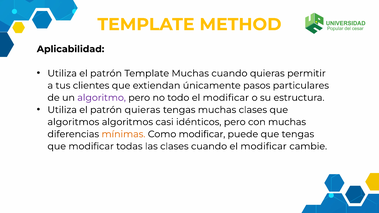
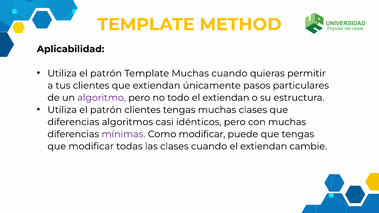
todo el modificar: modificar -> extiendan (226, 98)
patrón quieras: quieras -> clientes (142, 110)
algoritmos: algoritmos -> diferencias (73, 122)
mínimas colour: orange -> purple (123, 134)
cuando el modificar: modificar -> extiendan (264, 146)
